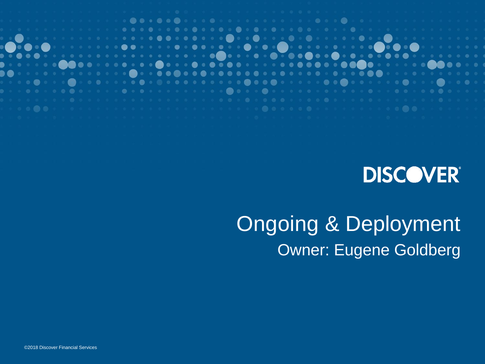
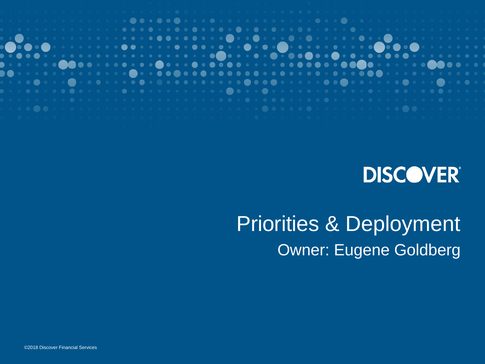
Ongoing: Ongoing -> Priorities (278, 224)
